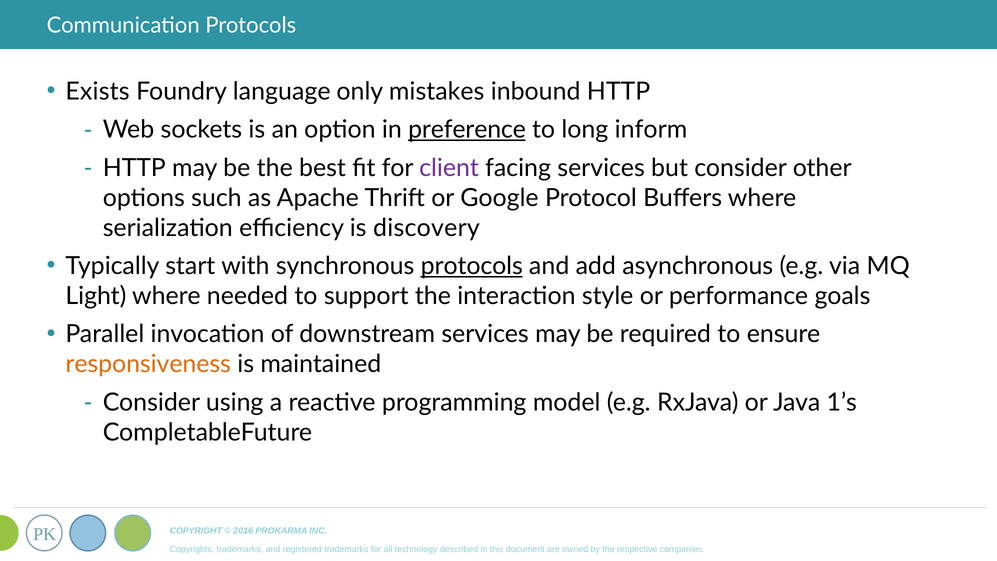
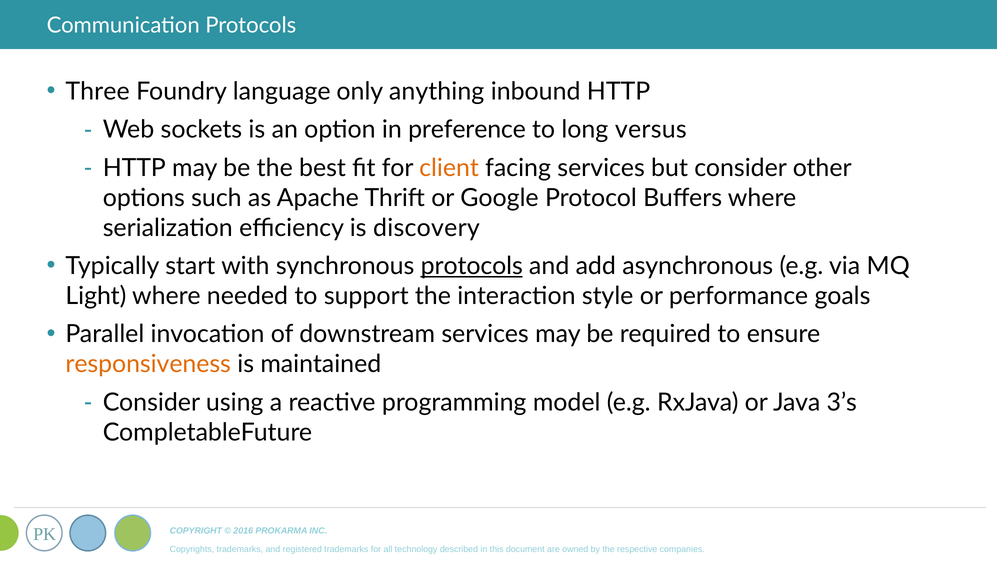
Exists: Exists -> Three (98, 91)
mistakes: mistakes -> anything (437, 91)
preference underline: present -> none (467, 130)
inform: inform -> versus (651, 130)
client colour: purple -> orange (449, 168)
1’s: 1’s -> 3’s (842, 402)
